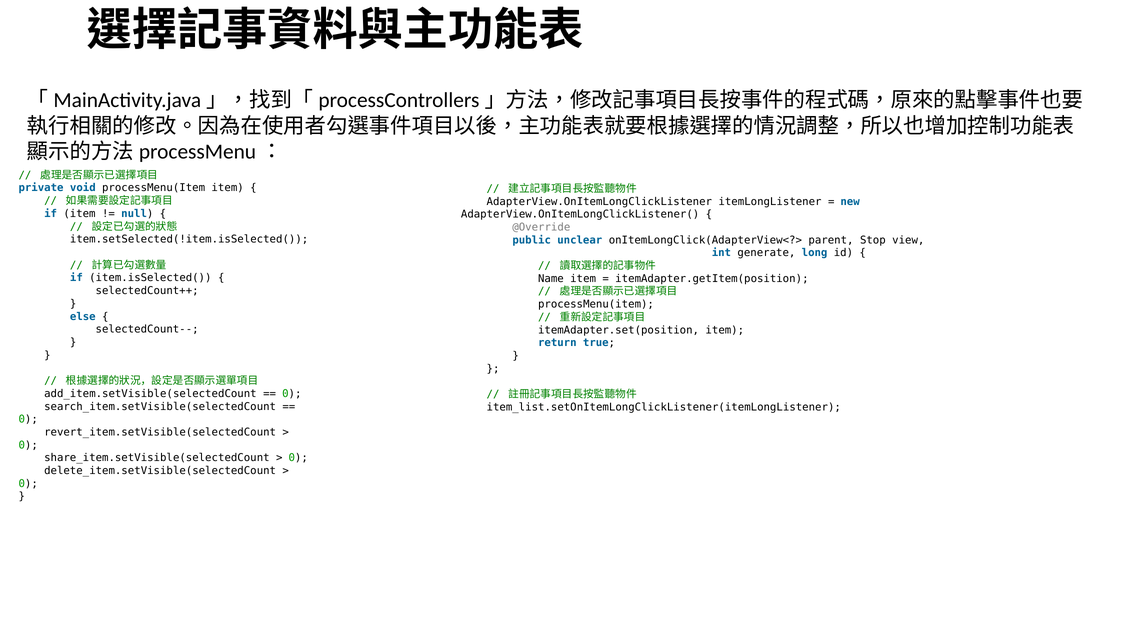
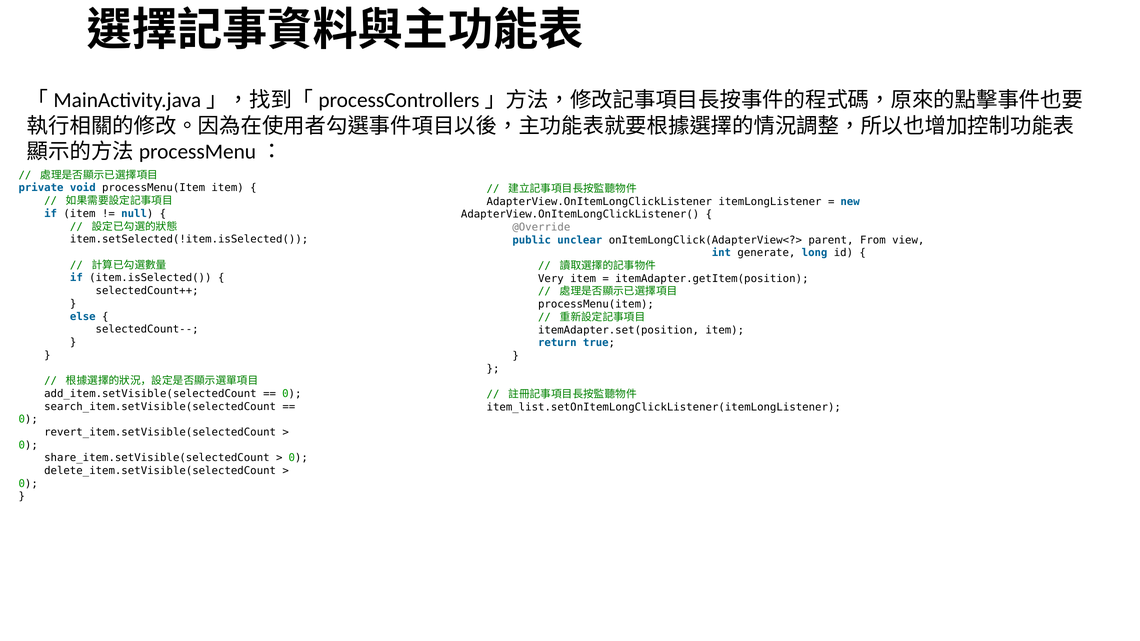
Stop: Stop -> From (873, 240)
Name: Name -> Very (551, 279)
